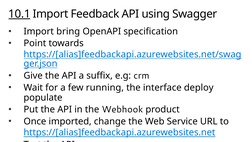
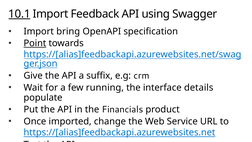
Point underline: none -> present (35, 43)
deploy: deploy -> details (199, 87)
Webhook: Webhook -> Financials (122, 109)
